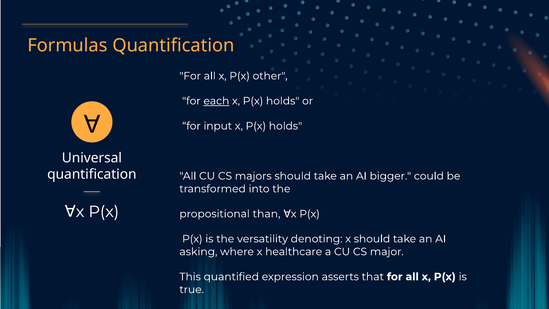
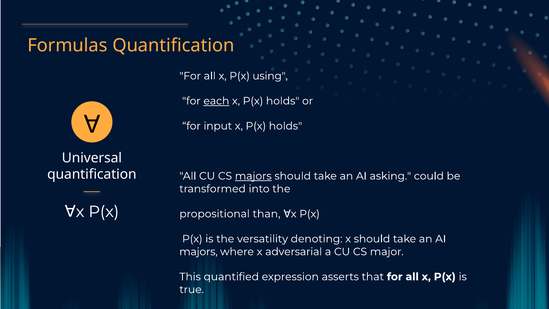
other: other -> using (270, 76)
majors underline: none -> present (253, 176)
bigger: bigger -> asking (390, 176)
asking: asking -> majors (198, 252)
healthcare: healthcare -> adversarial (294, 252)
